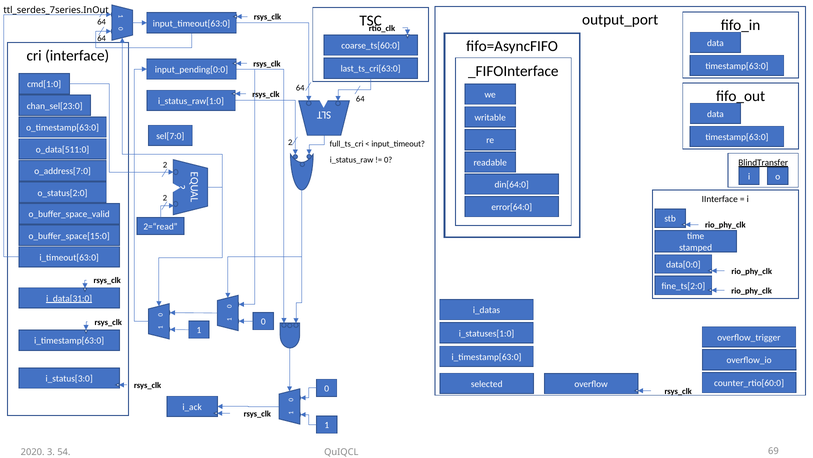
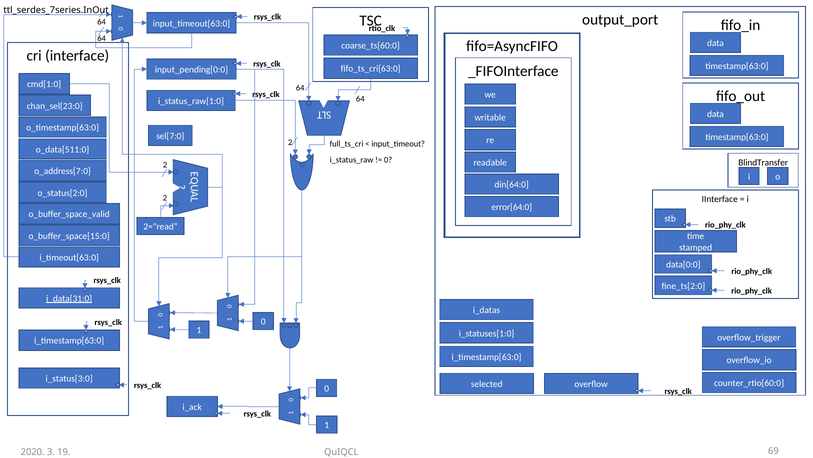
last_ts_cri[63:0: last_ts_cri[63:0 -> fifo_ts_cri[63:0 (371, 69)
BlindTransfer underline: present -> none (763, 162)
54: 54 -> 19 (64, 451)
